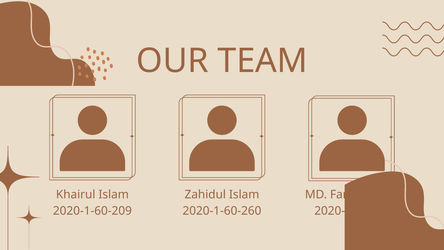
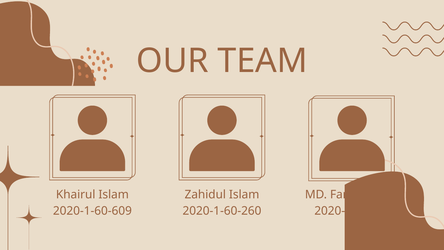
2020-1-60-209: 2020-1-60-209 -> 2020-1-60-609 (92, 211)
